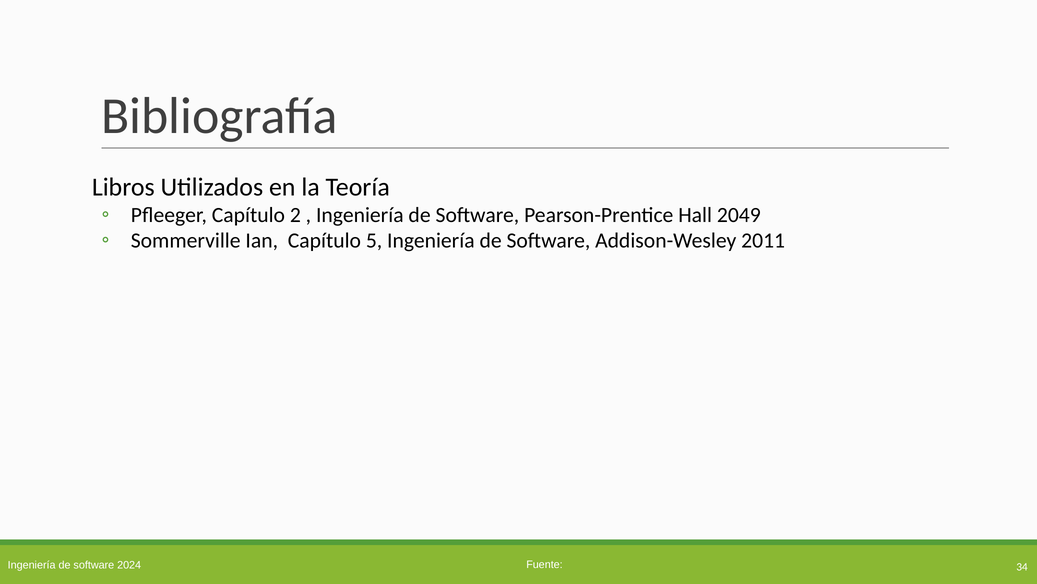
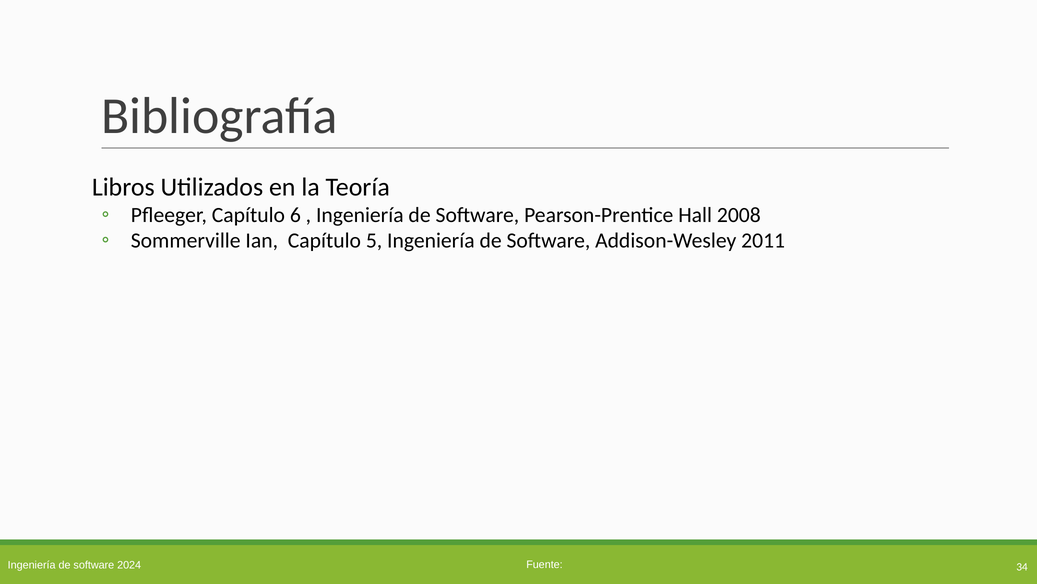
2: 2 -> 6 (295, 215)
2049: 2049 -> 2008 (739, 215)
